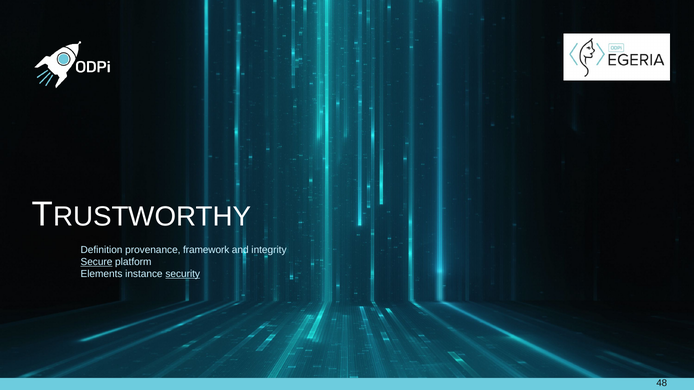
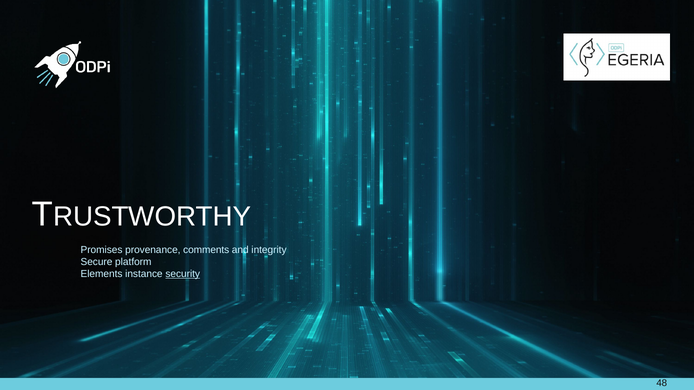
Definition: Definition -> Promises (102, 250)
framework: framework -> comments (206, 250)
Secure underline: present -> none (97, 262)
